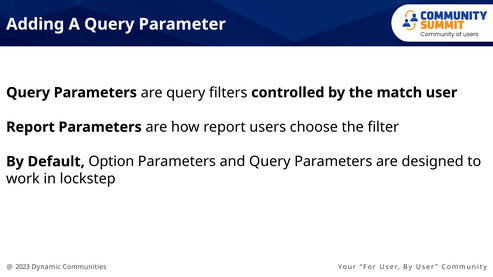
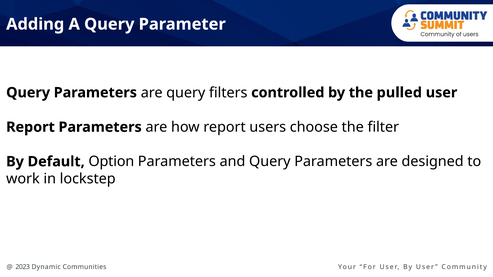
match: match -> pulled (399, 93)
